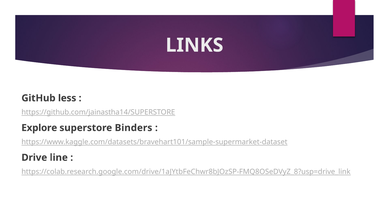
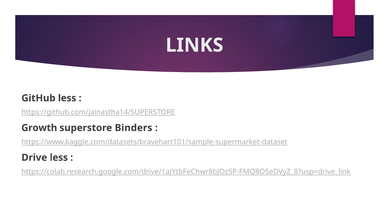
Explore: Explore -> Growth (39, 128)
Drive line: line -> less (59, 157)
